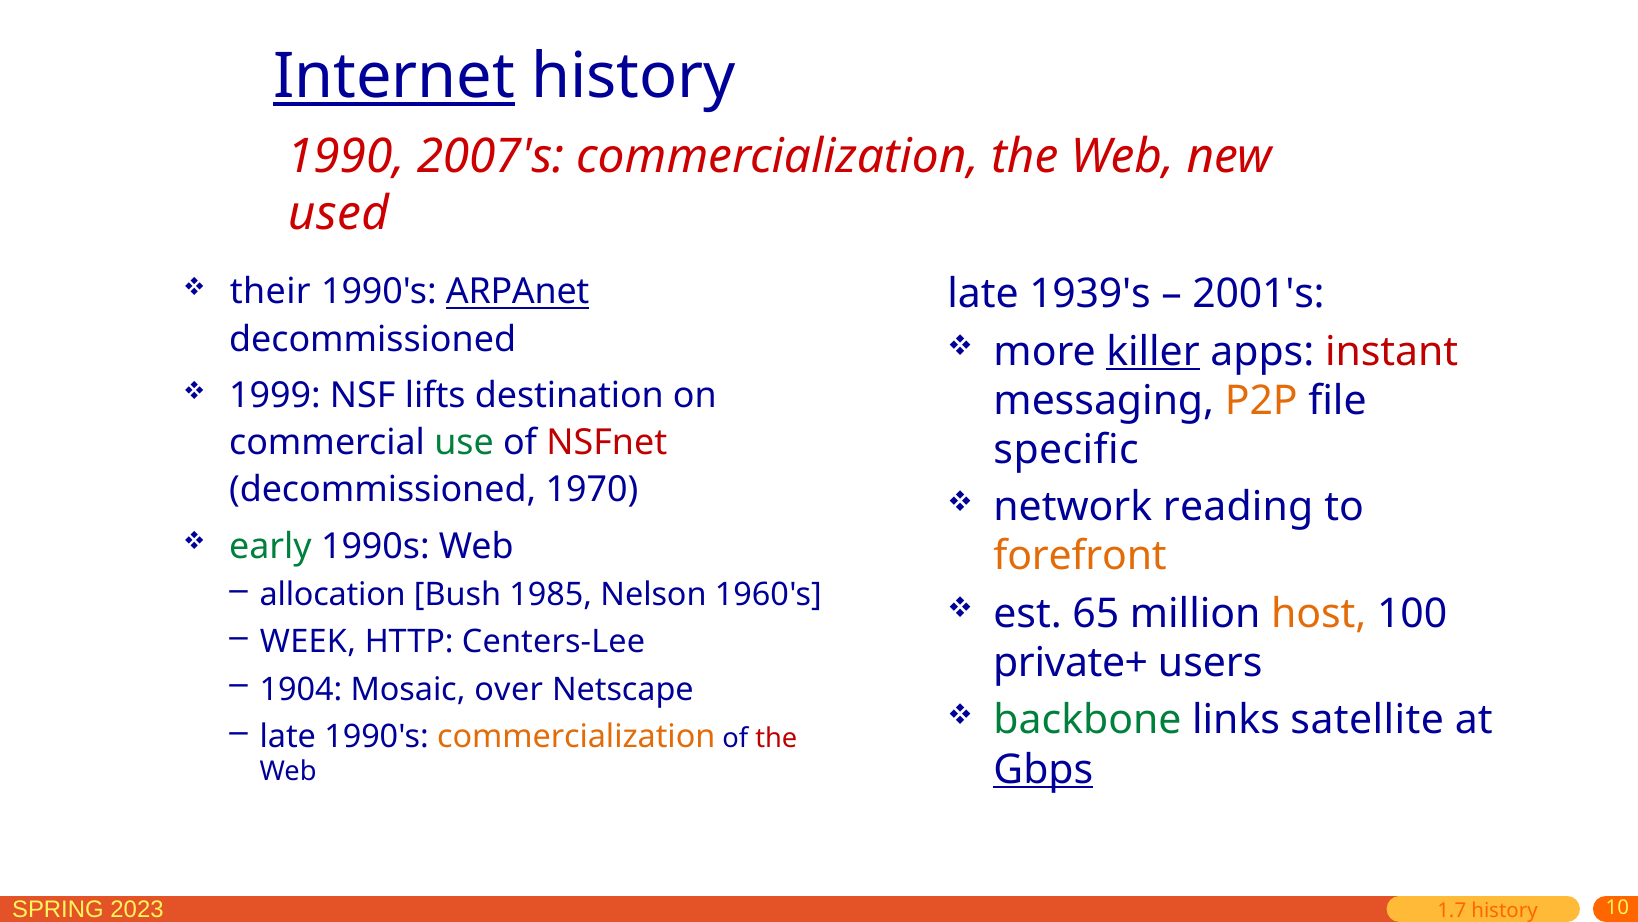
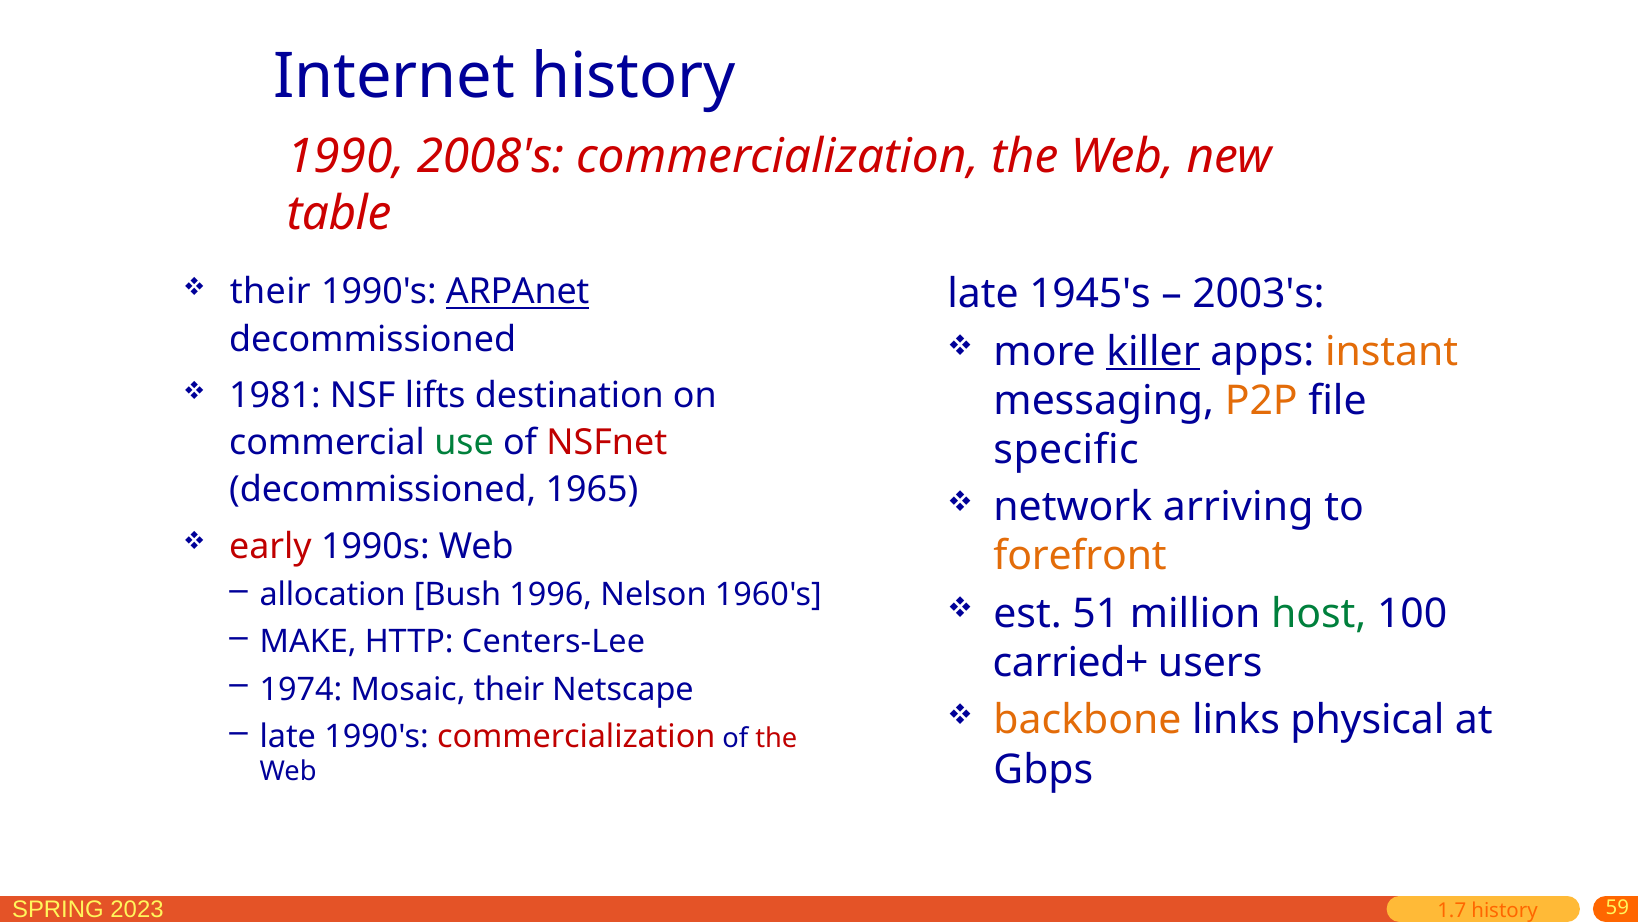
Internet underline: present -> none (394, 77)
2007's: 2007's -> 2008's (490, 156)
used: used -> table (339, 214)
1939's: 1939's -> 1945's (1090, 294)
2001's: 2001's -> 2003's (1259, 294)
instant colour: red -> orange (1392, 351)
1999: 1999 -> 1981 (275, 395)
1970: 1970 -> 1965 (592, 490)
reading: reading -> arriving (1238, 507)
early colour: green -> red (270, 546)
1985: 1985 -> 1996 (551, 595)
65: 65 -> 51 (1096, 613)
host colour: orange -> green (1319, 613)
WEEK: WEEK -> MAKE (308, 642)
private+: private+ -> carried+ (1071, 663)
1904: 1904 -> 1974 (301, 689)
Mosaic over: over -> their (509, 689)
backbone colour: green -> orange (1087, 720)
satellite: satellite -> physical (1367, 720)
commercialization colour: orange -> red (576, 736)
Gbps underline: present -> none (1043, 769)
10: 10 -> 59 (1617, 907)
